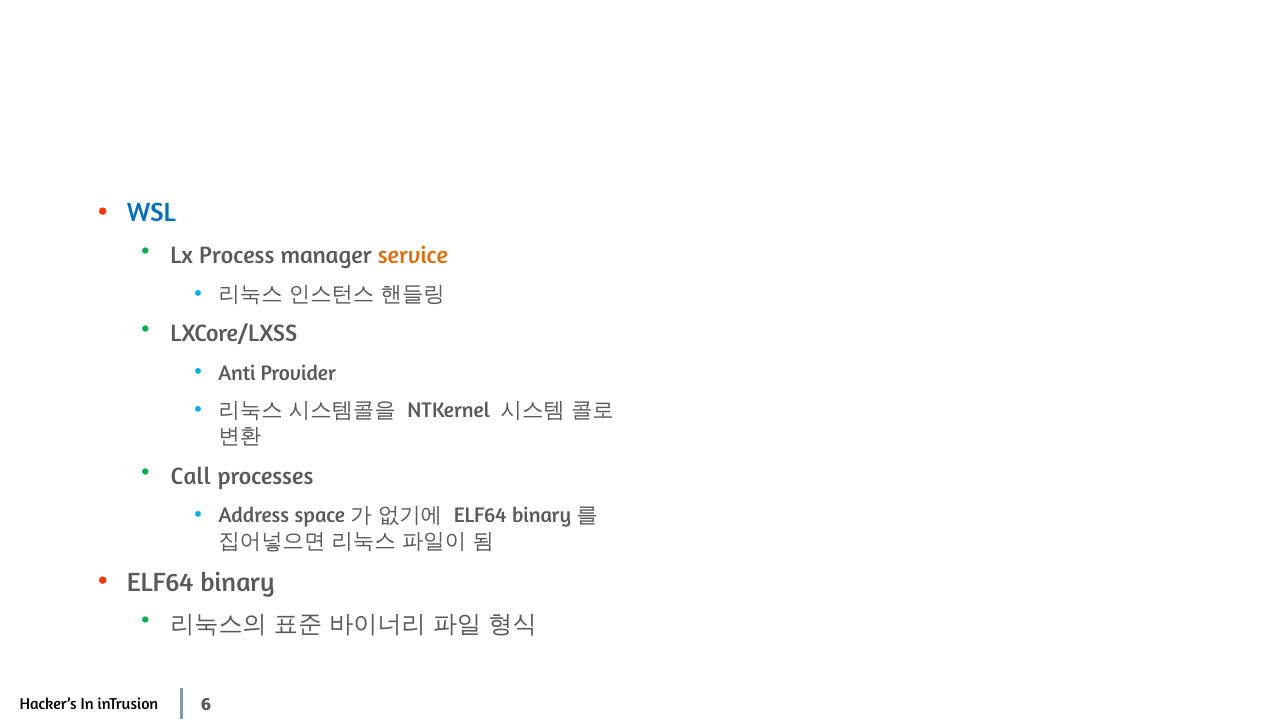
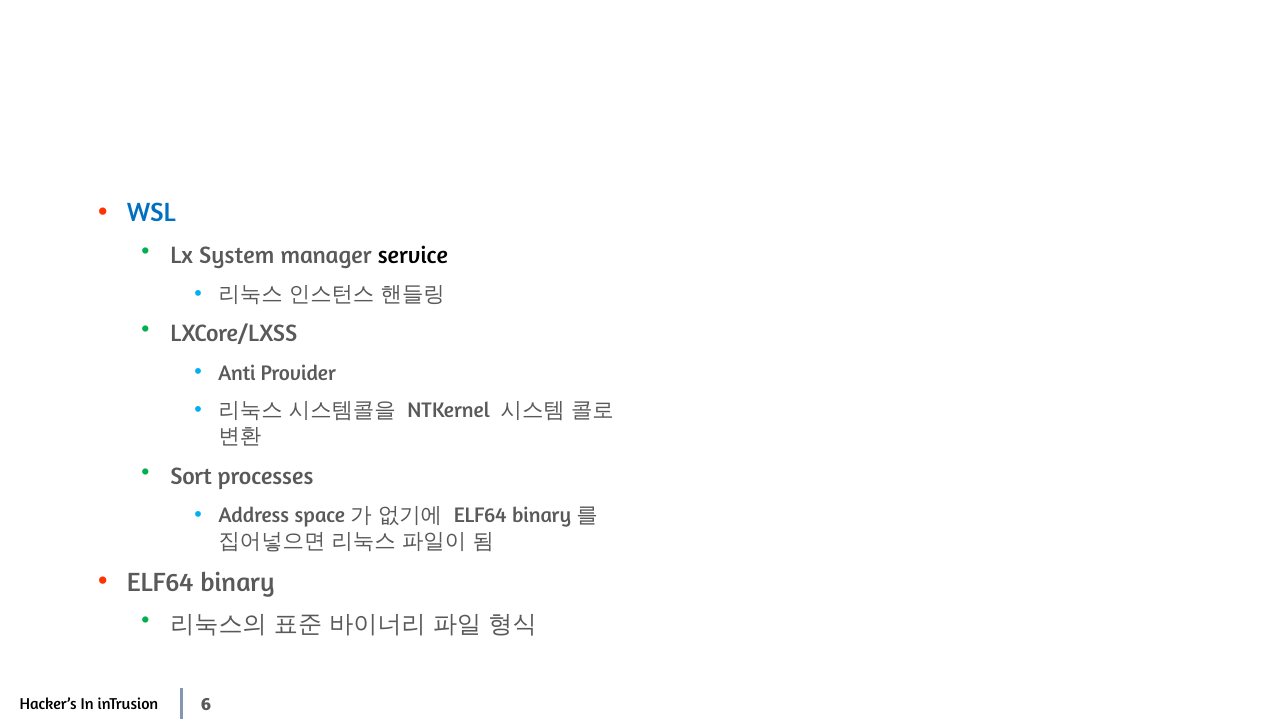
Process: Process -> System (237, 255)
service colour: orange -> black (413, 255)
Call: Call -> Sort (191, 476)
